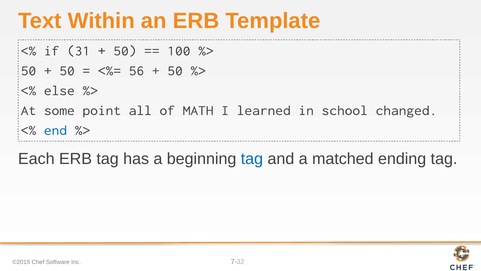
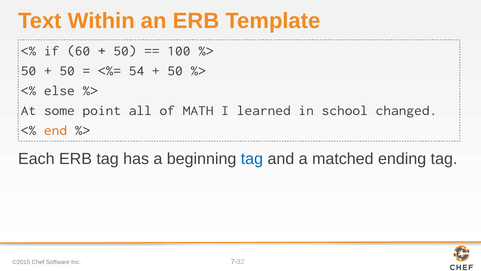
31: 31 -> 60 (79, 51)
56: 56 -> 54 (136, 70)
end colour: blue -> orange (55, 130)
